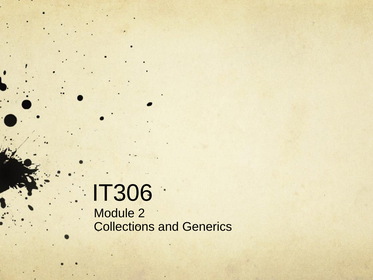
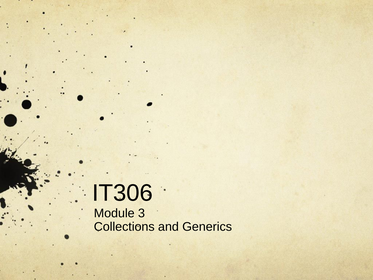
2: 2 -> 3 (142, 213)
